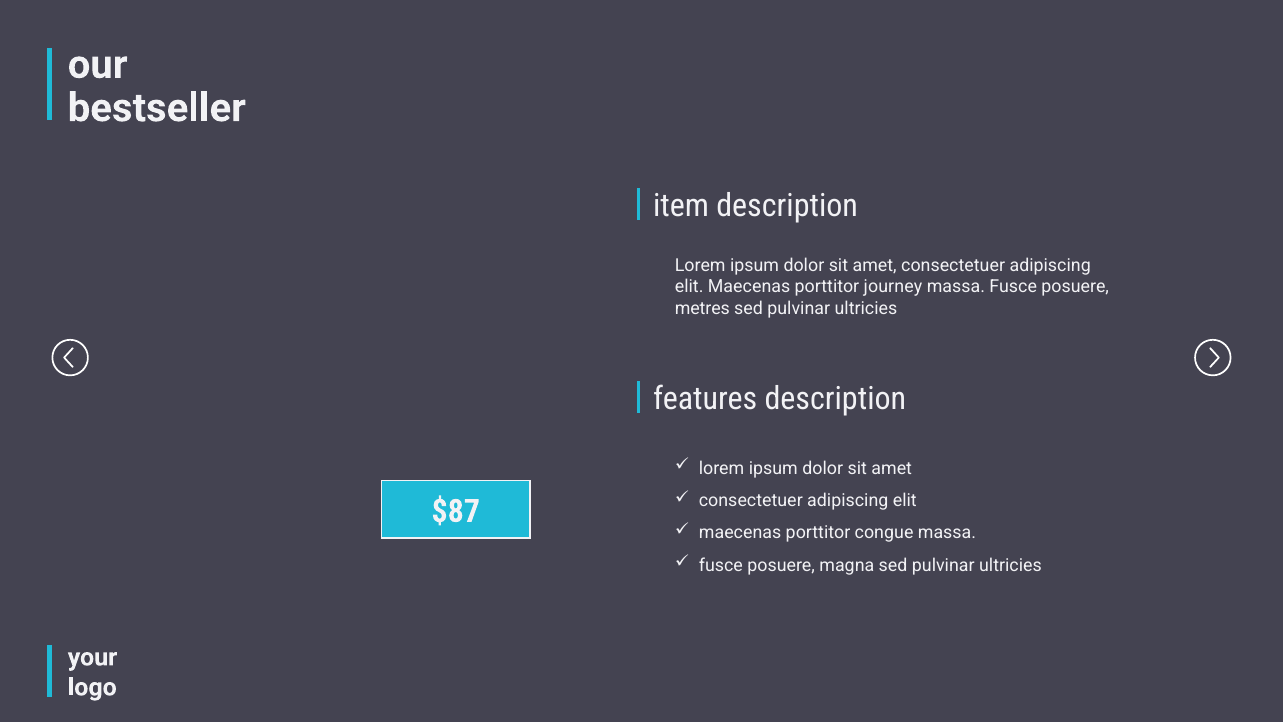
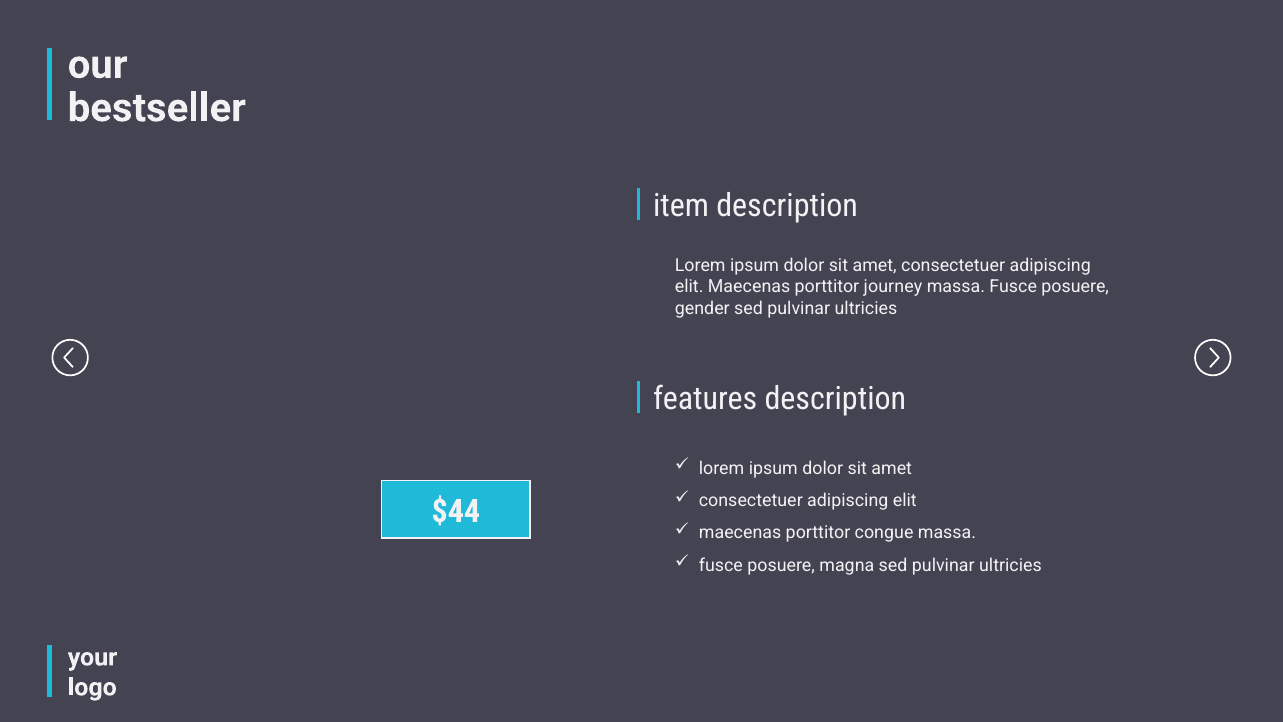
metres: metres -> gender (702, 308)
$87: $87 -> $44 (456, 511)
